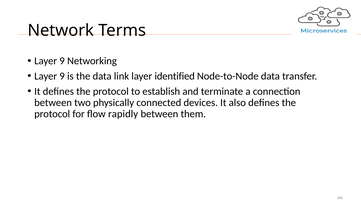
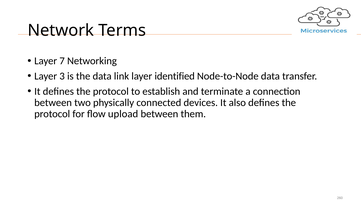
9: 9 -> 7 (62, 61)
9: 9 -> 3 (62, 76)
rapidly: rapidly -> upload (123, 114)
